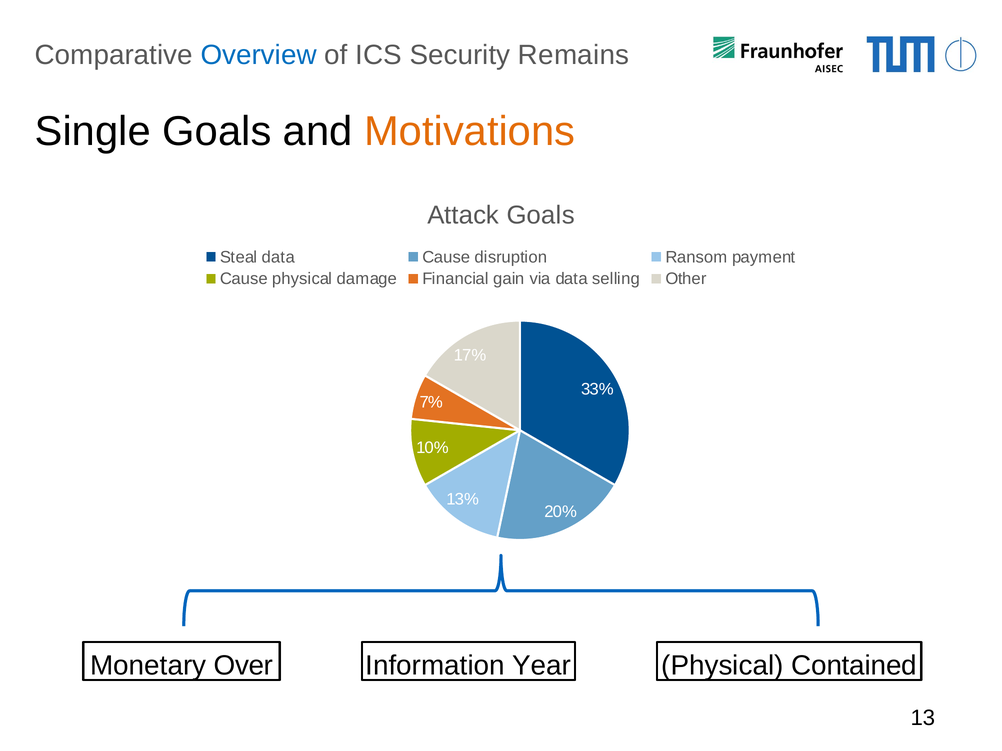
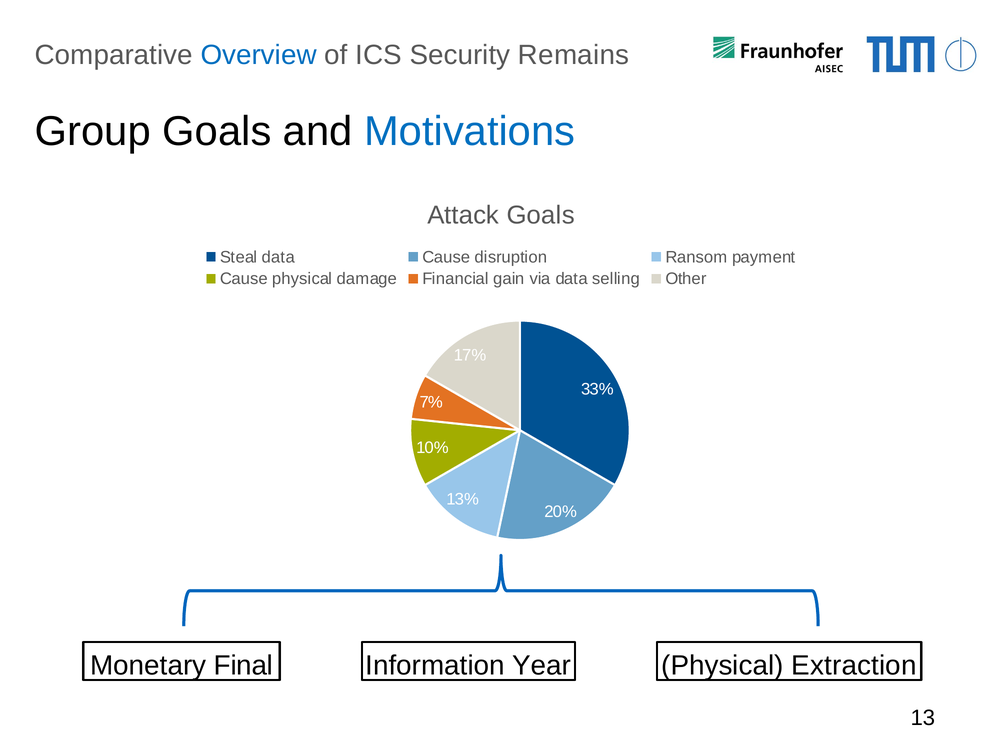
Single: Single -> Group (93, 131)
Motivations colour: orange -> blue (470, 131)
Over: Over -> Final (243, 666)
Contained: Contained -> Extraction (854, 666)
